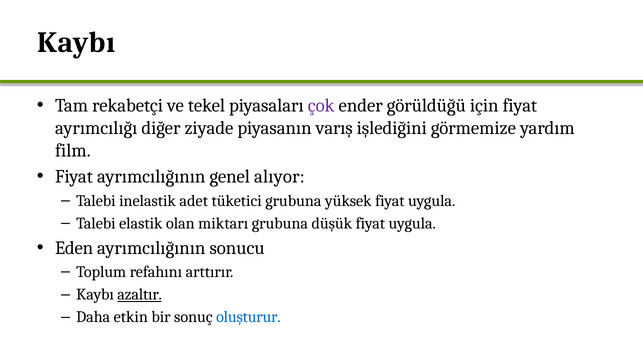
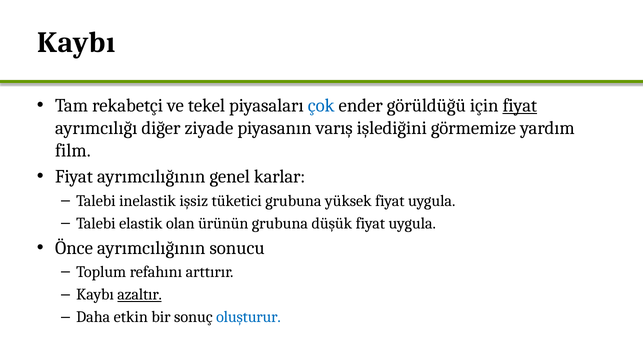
çok colour: purple -> blue (321, 105)
fiyat underline: none -> present (520, 105)
alıyor: alıyor -> karlar (280, 177)
adet: adet -> işsiz (194, 201)
miktarı: miktarı -> ürünün (223, 223)
Eden: Eden -> Önce (74, 248)
